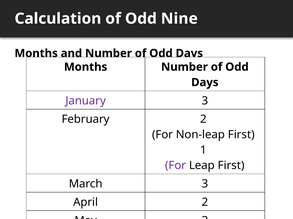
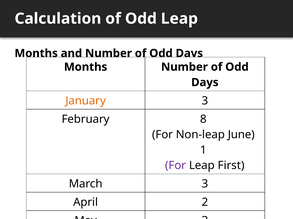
Odd Nine: Nine -> Leap (179, 19)
January colour: purple -> orange (86, 101)
February 2: 2 -> 8 (203, 120)
Non-leap First: First -> June (241, 135)
